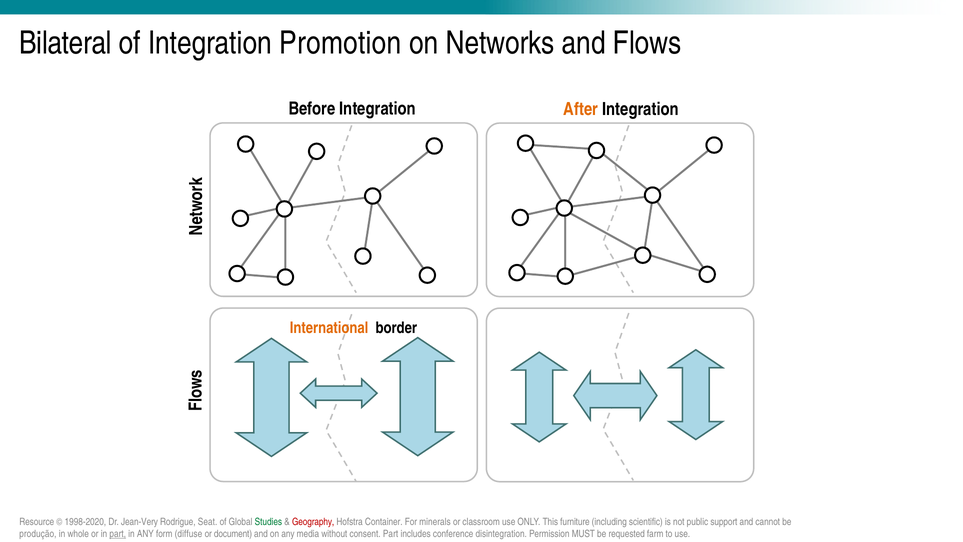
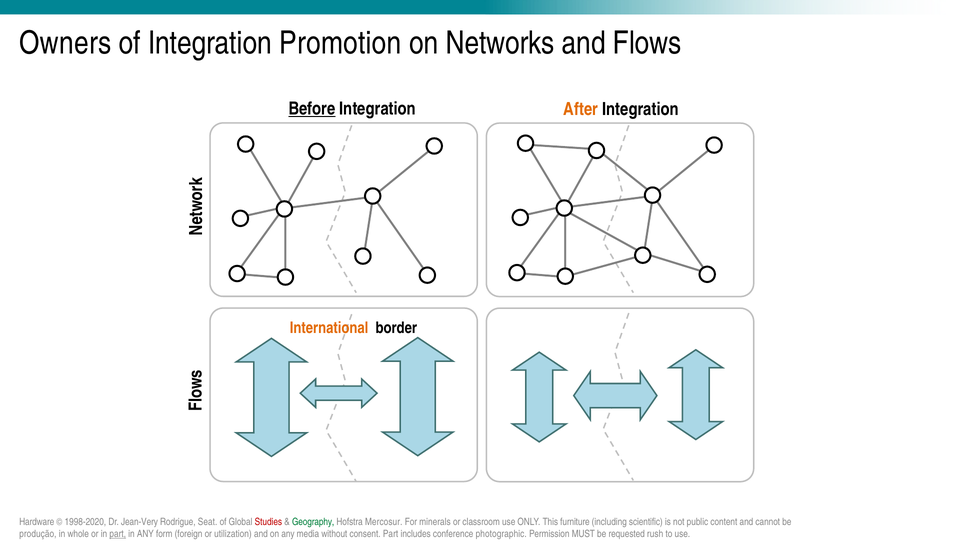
Bilateral: Bilateral -> Owners (65, 43)
Before underline: none -> present (312, 109)
Resource: Resource -> Hardware (37, 522)
Studies colour: green -> red (268, 522)
Geography colour: red -> green (313, 522)
Container: Container -> Mercosur (384, 522)
support: support -> content (724, 522)
diffuse: diffuse -> foreign (189, 534)
document: document -> utilization (233, 534)
disintegration: disintegration -> photographic (501, 534)
farm: farm -> rush (655, 534)
